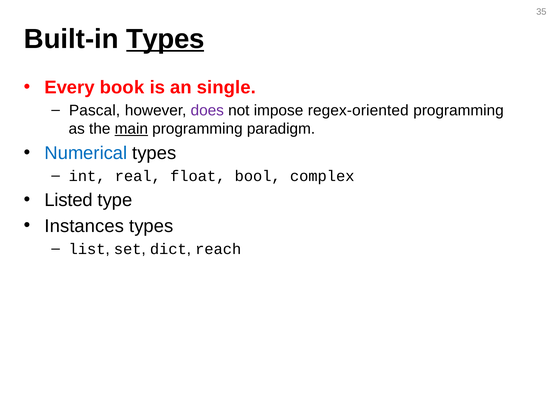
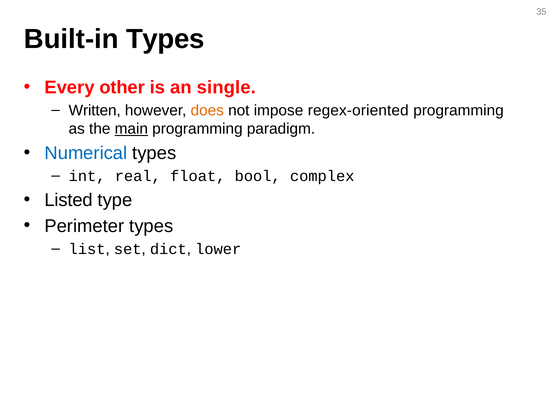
Types underline: present -> none (165, 39)
book: book -> other (122, 87)
Pascal: Pascal -> Written (95, 110)
does colour: purple -> orange (207, 110)
Instances: Instances -> Perimeter (84, 226)
reach: reach -> lower (218, 249)
